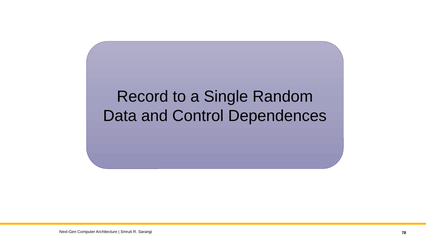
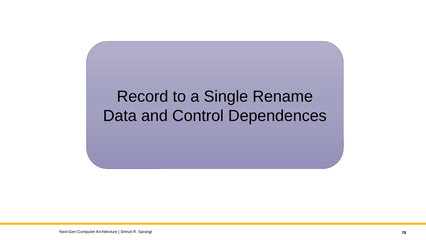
Random: Random -> Rename (283, 96)
